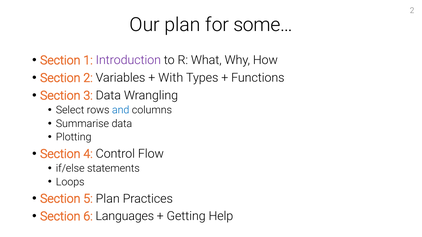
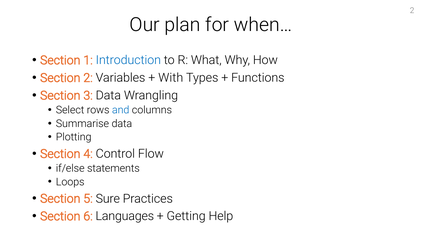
some…: some… -> when… (263, 25)
Introduction colour: purple -> blue (128, 60)
5 Plan: Plan -> Sure (108, 199)
